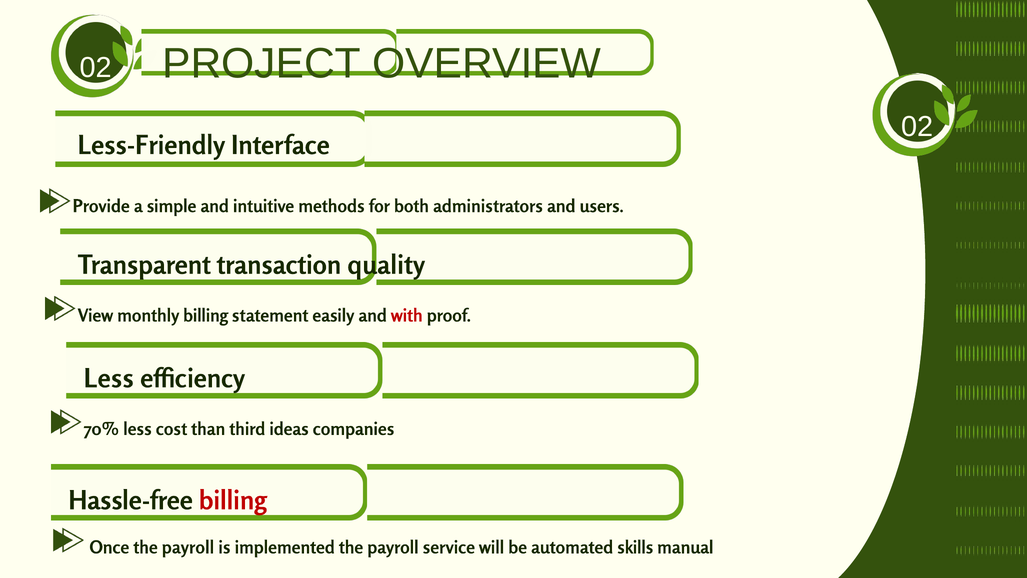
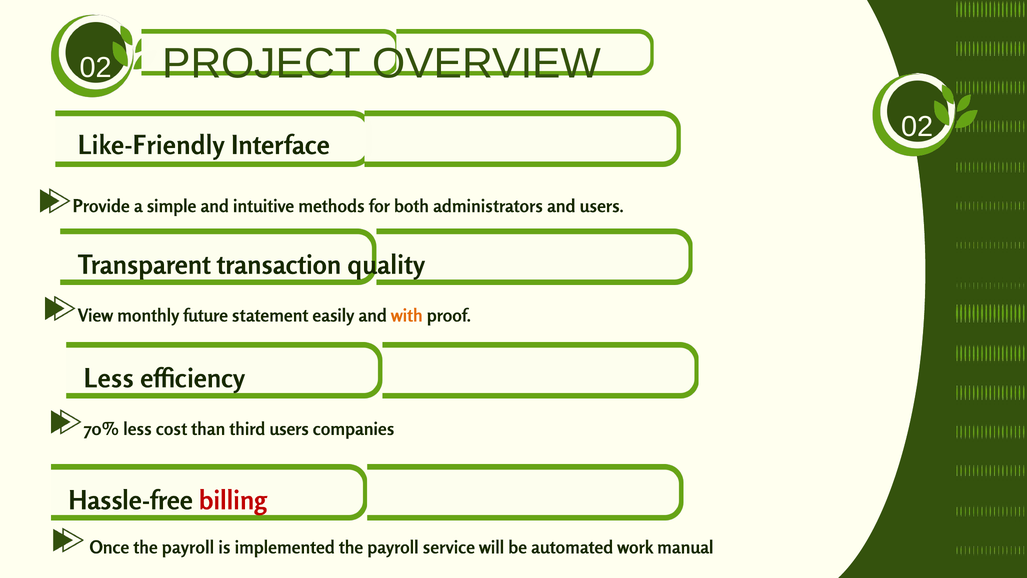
Less-Friendly: Less-Friendly -> Like-Friendly (151, 145)
monthly billing: billing -> future (206, 315)
with colour: red -> orange (407, 315)
third ideas: ideas -> users (289, 429)
skills: skills -> work (635, 547)
